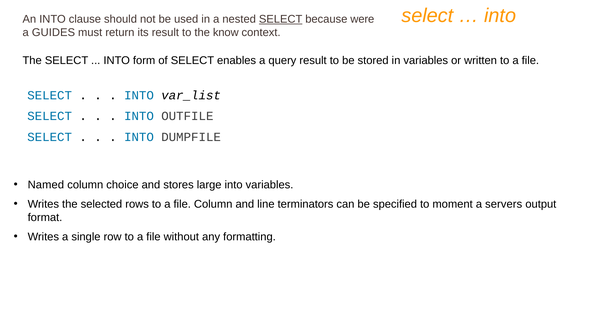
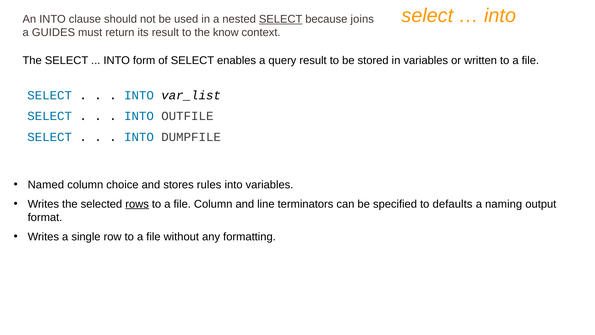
were: were -> joins (362, 19)
large: large -> rules (209, 184)
rows underline: none -> present (137, 204)
moment: moment -> defaults (453, 204)
servers: servers -> naming (504, 204)
